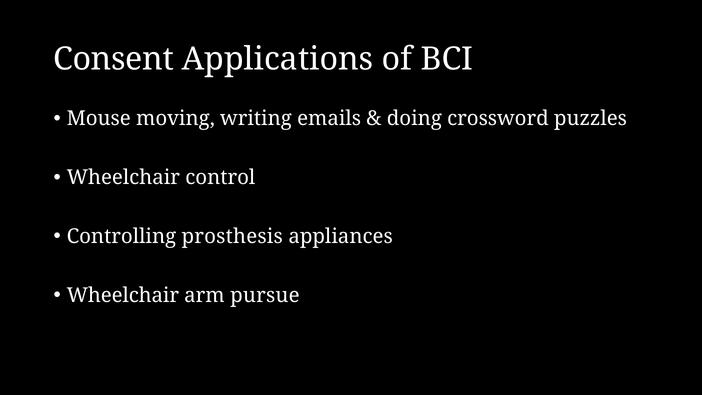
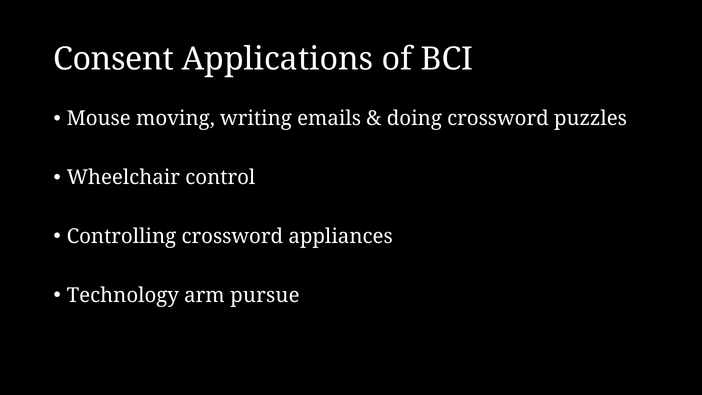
Controlling prosthesis: prosthesis -> crossword (232, 236)
Wheelchair: Wheelchair -> Technology (123, 295)
